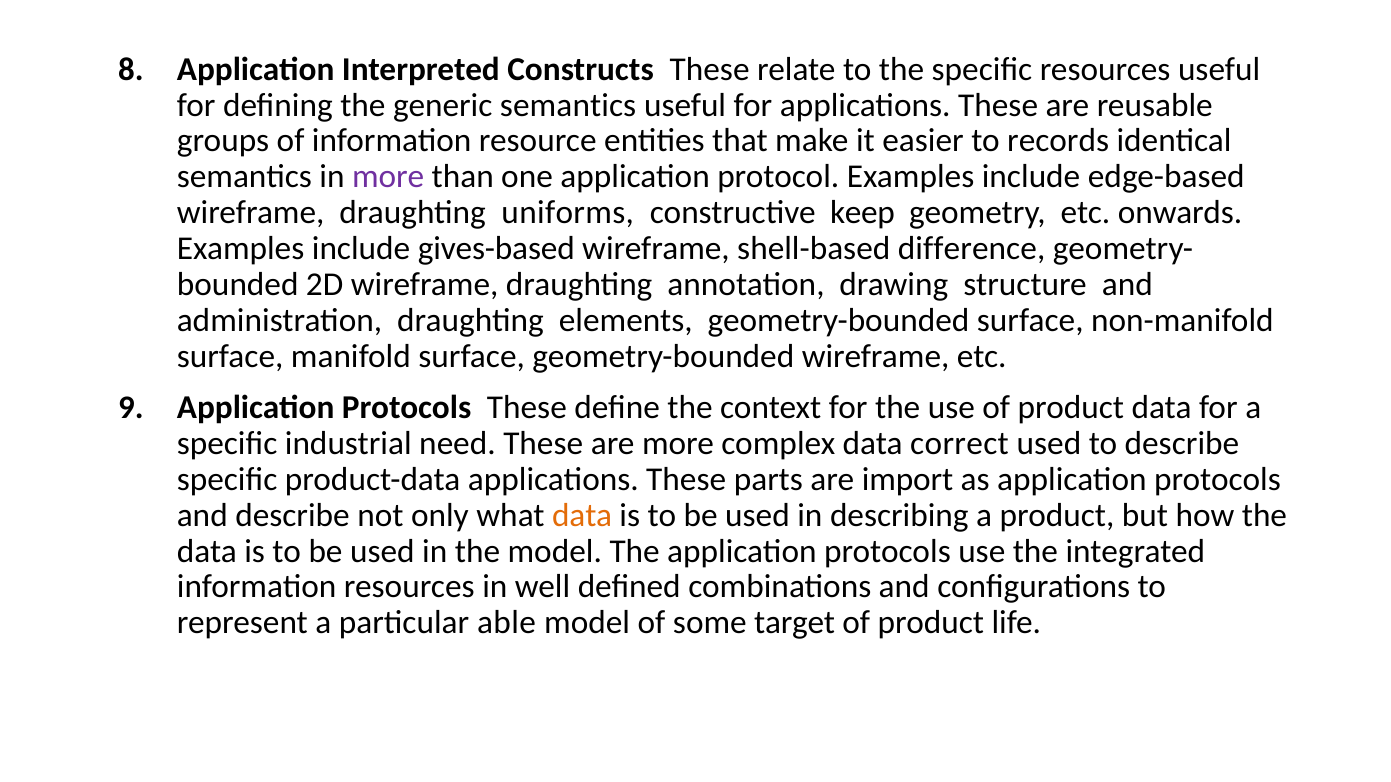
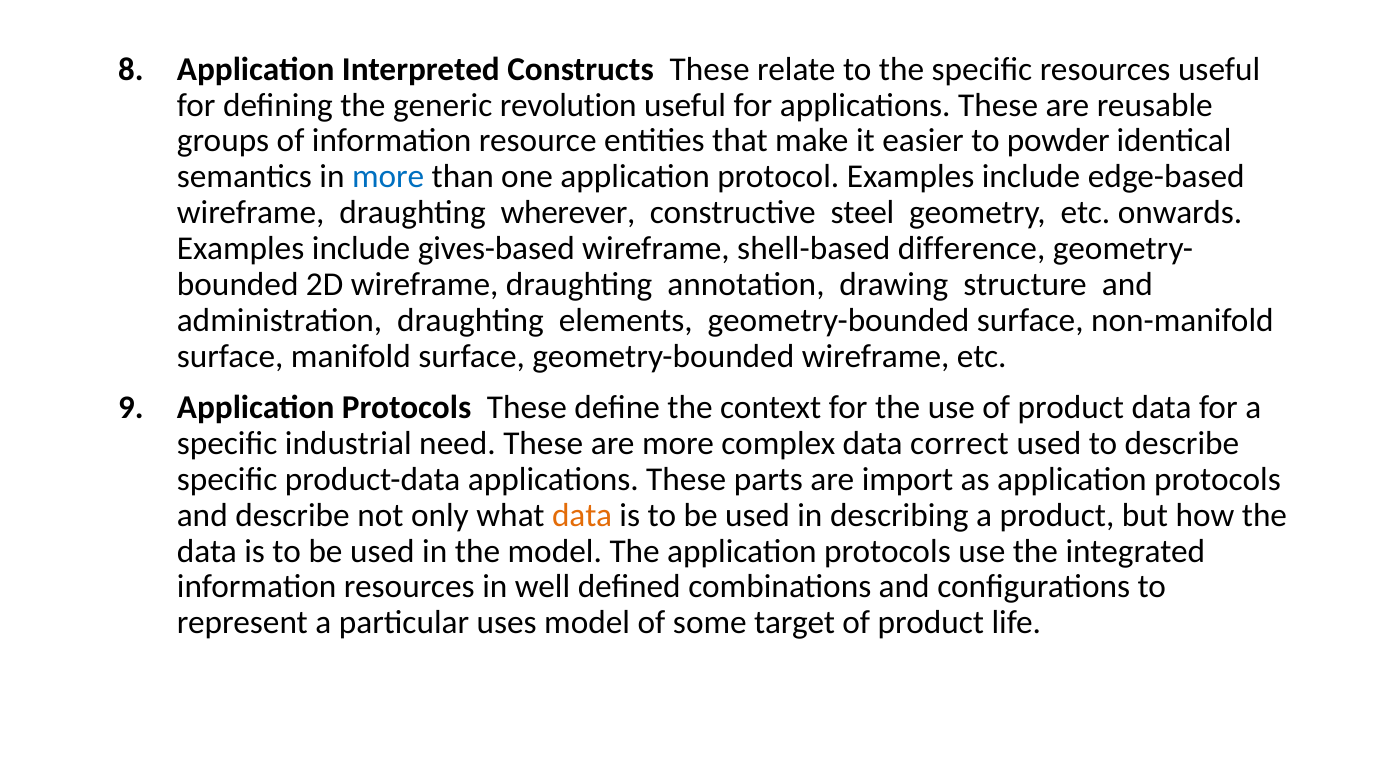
generic semantics: semantics -> revolution (568, 105)
records: records -> powder (1058, 141)
more colour: purple -> blue (388, 177)
uniforms: uniforms -> wherever (568, 213)
keep: keep -> steel (862, 213)
able: able -> uses (507, 623)
